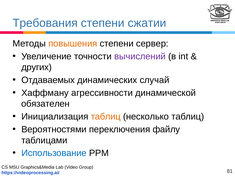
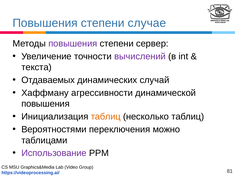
Требования: Требования -> Повышения (45, 23)
сжатии: сжатии -> случае (147, 23)
повышения colour: orange -> purple (73, 44)
других: других -> текста (37, 67)
обязателен: обязателен -> повышения (45, 104)
файлу: файлу -> можно (166, 130)
Использование colour: blue -> purple (54, 153)
